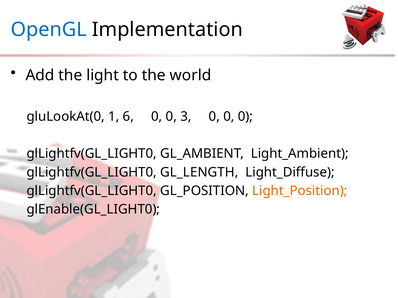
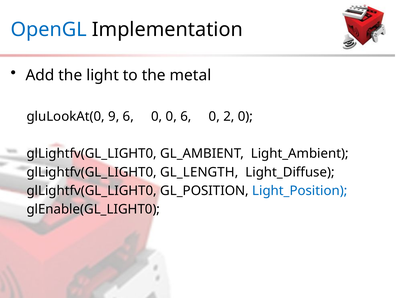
world: world -> metal (191, 75)
1: 1 -> 9 (114, 117)
0 3: 3 -> 6 (186, 117)
0: 0 -> 2 (229, 117)
Light_Position colour: orange -> blue (300, 191)
